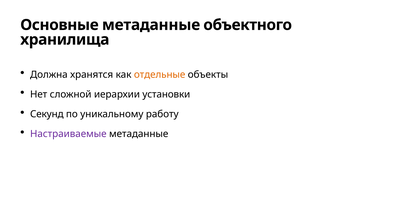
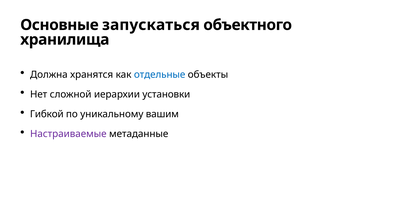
Основные метаданные: метаданные -> запускаться (151, 25)
отдельные colour: orange -> blue (160, 75)
Секунд: Секунд -> Гибкой (47, 114)
работу: работу -> вашим (162, 114)
